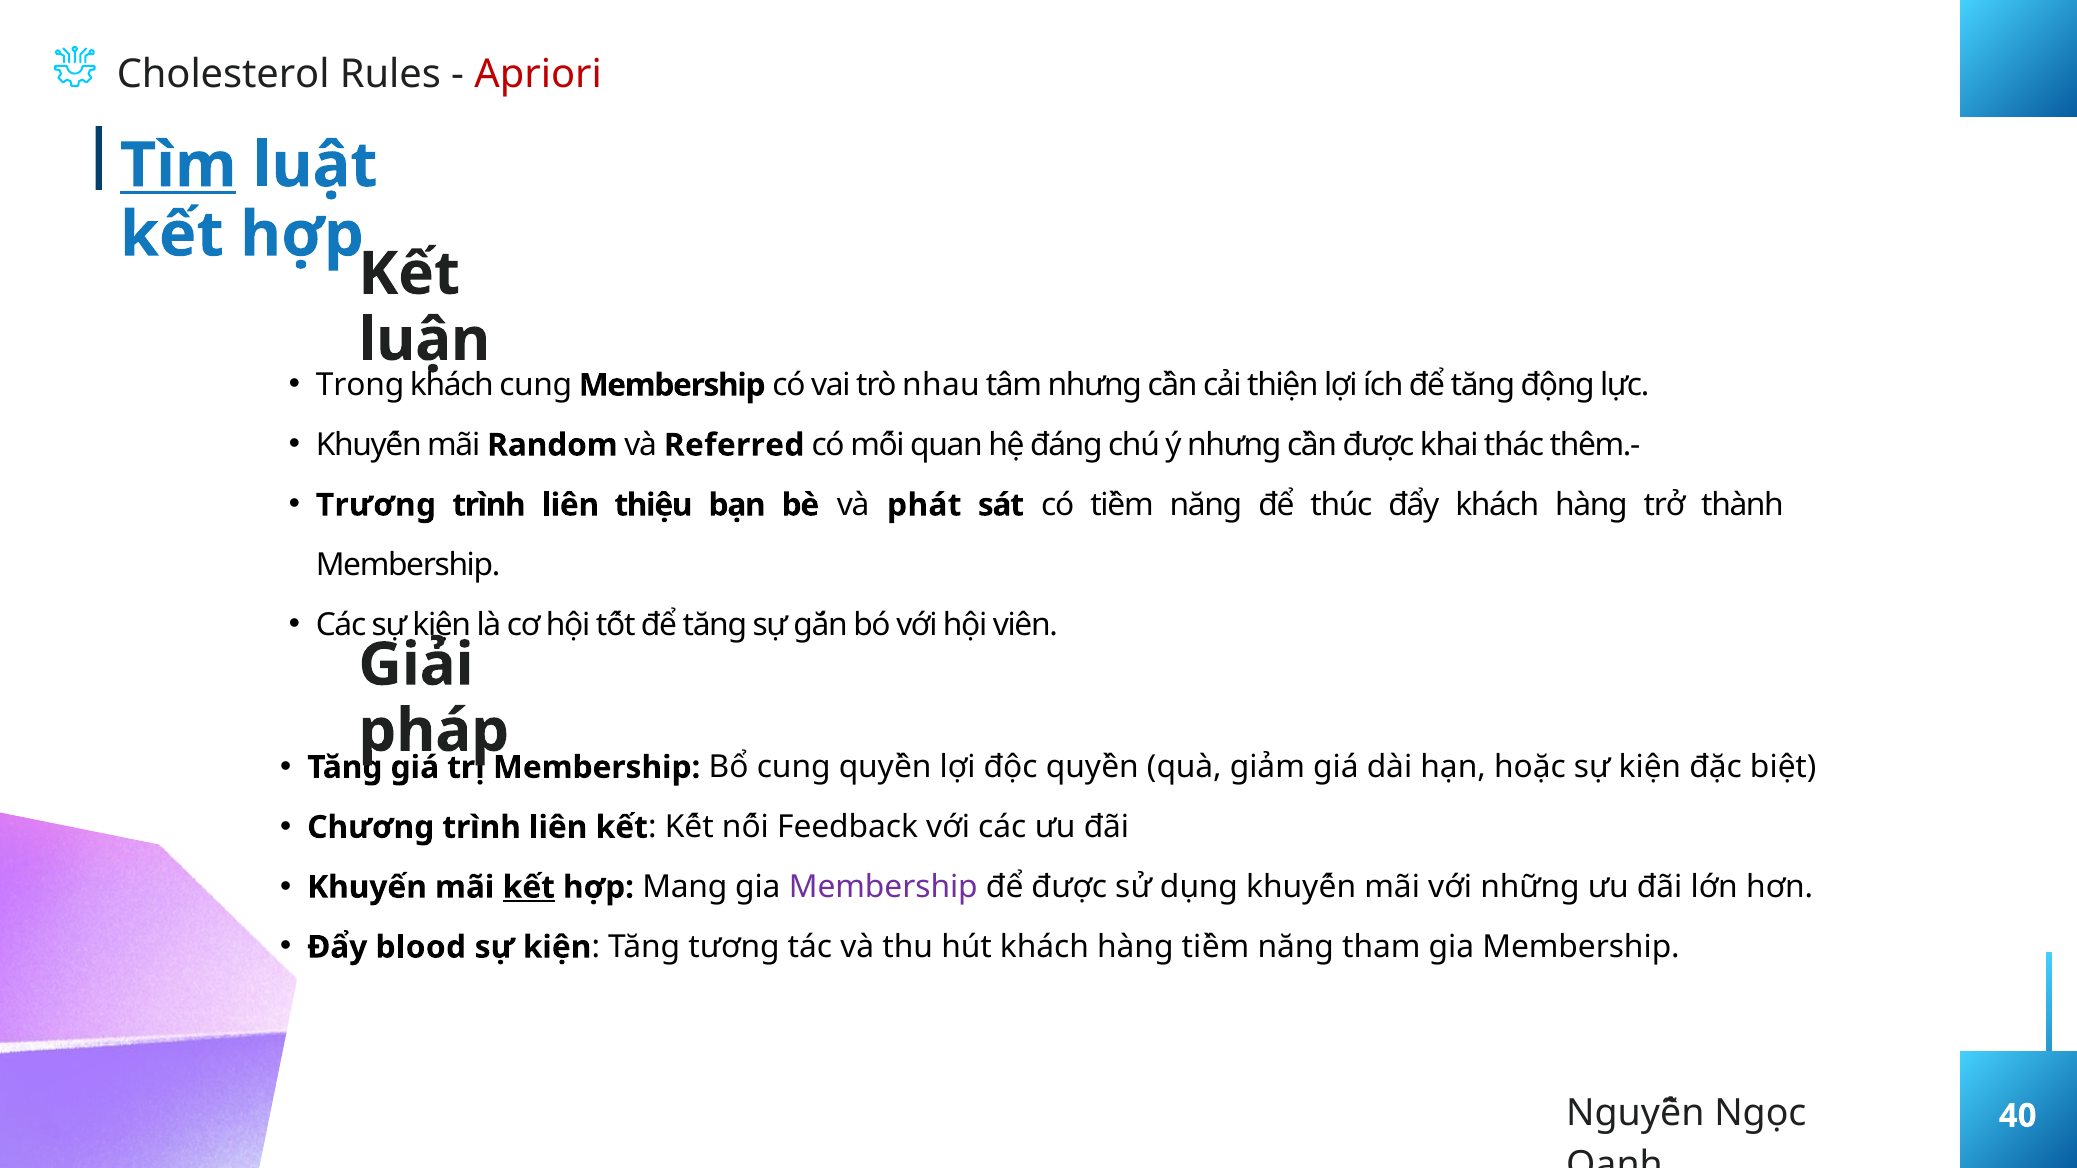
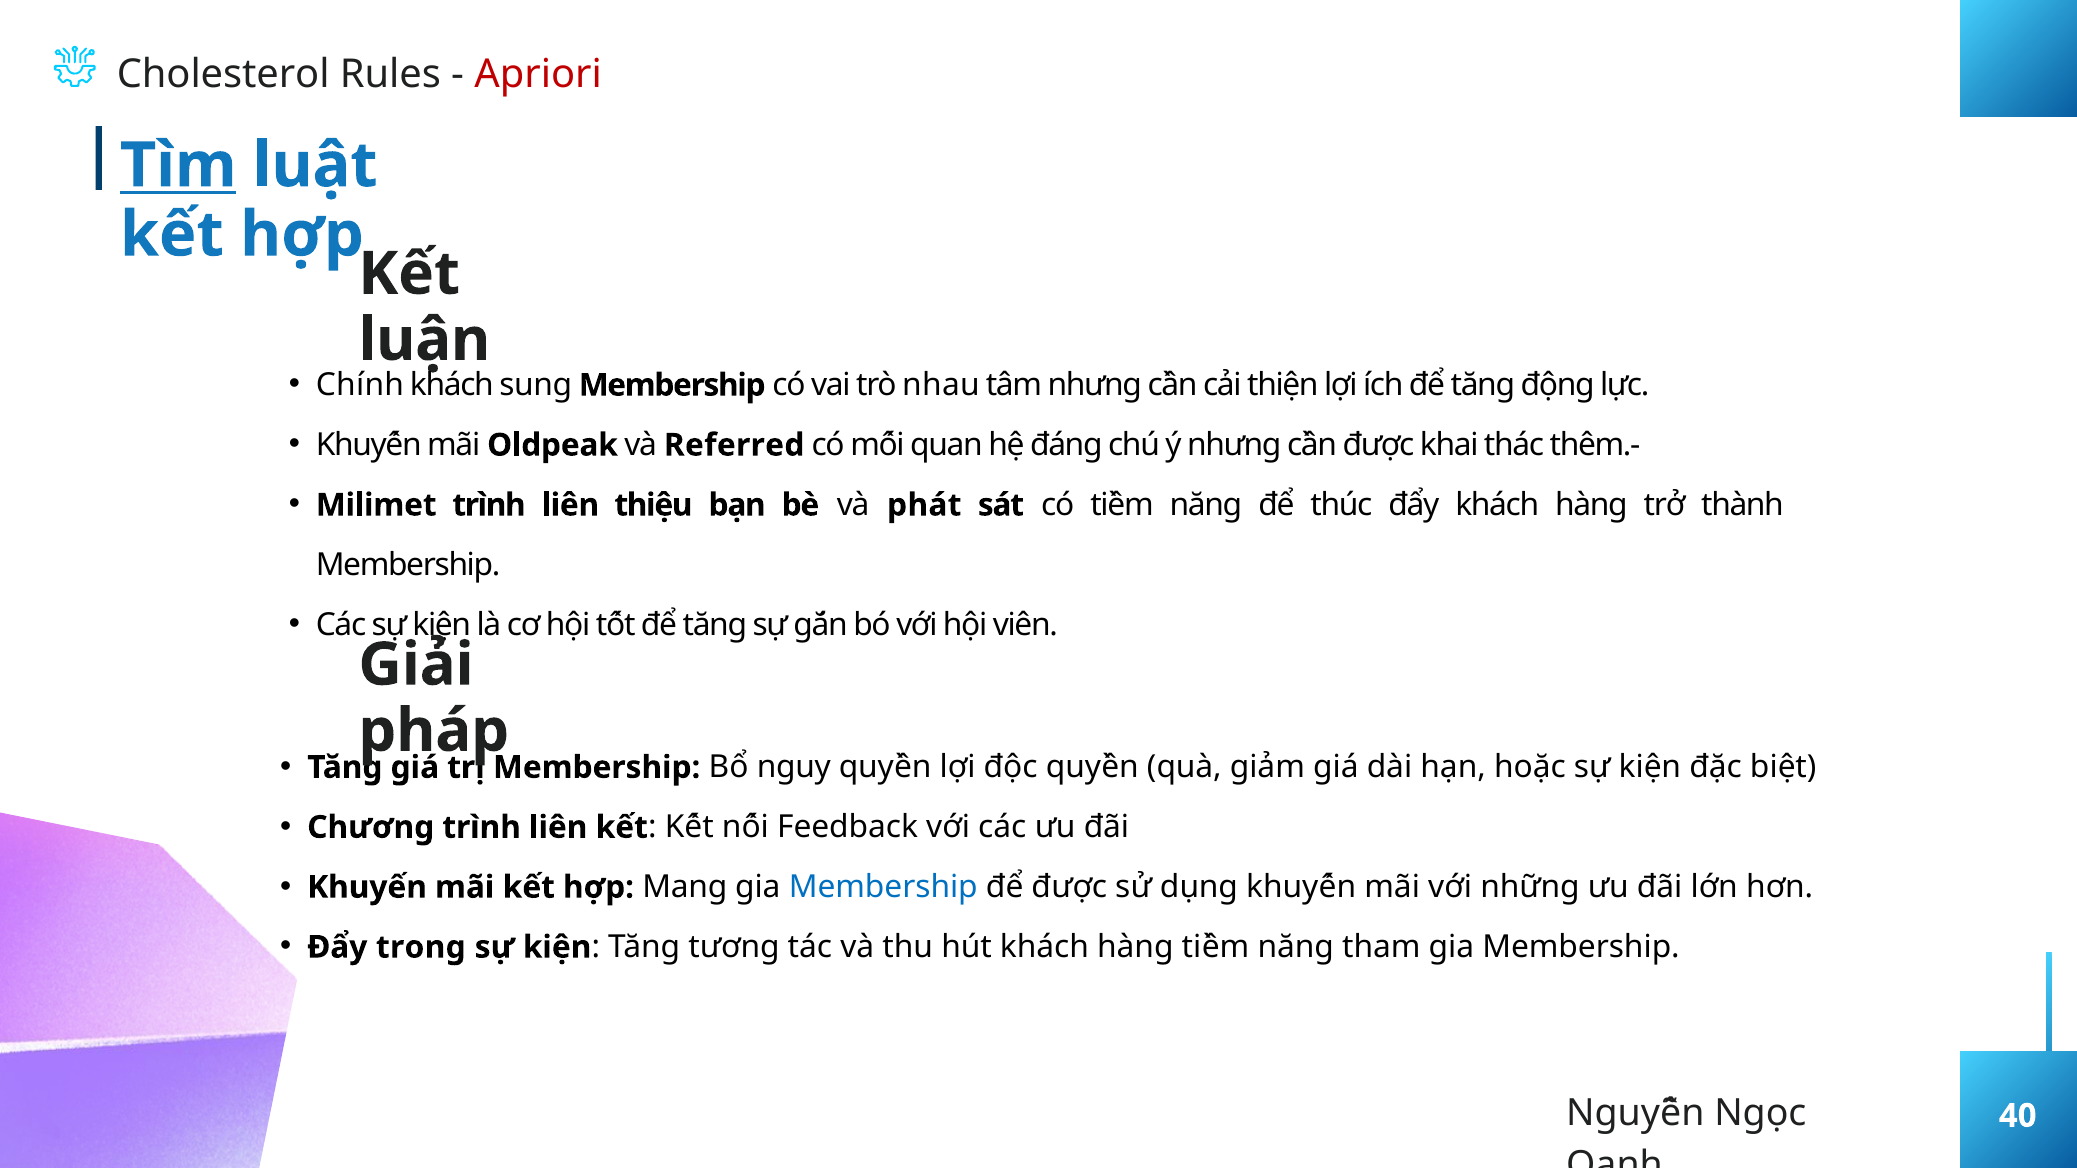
Trong: Trong -> Chính (360, 385)
cung: cung -> sung (536, 385)
Random: Random -> Oldpeak (553, 445)
Trương: Trương -> Milimet (376, 505)
cung: cung -> nguy (794, 768)
kết underline: present -> none (529, 888)
Membership colour: purple -> blue (883, 888)
blood: blood -> trong (421, 947)
